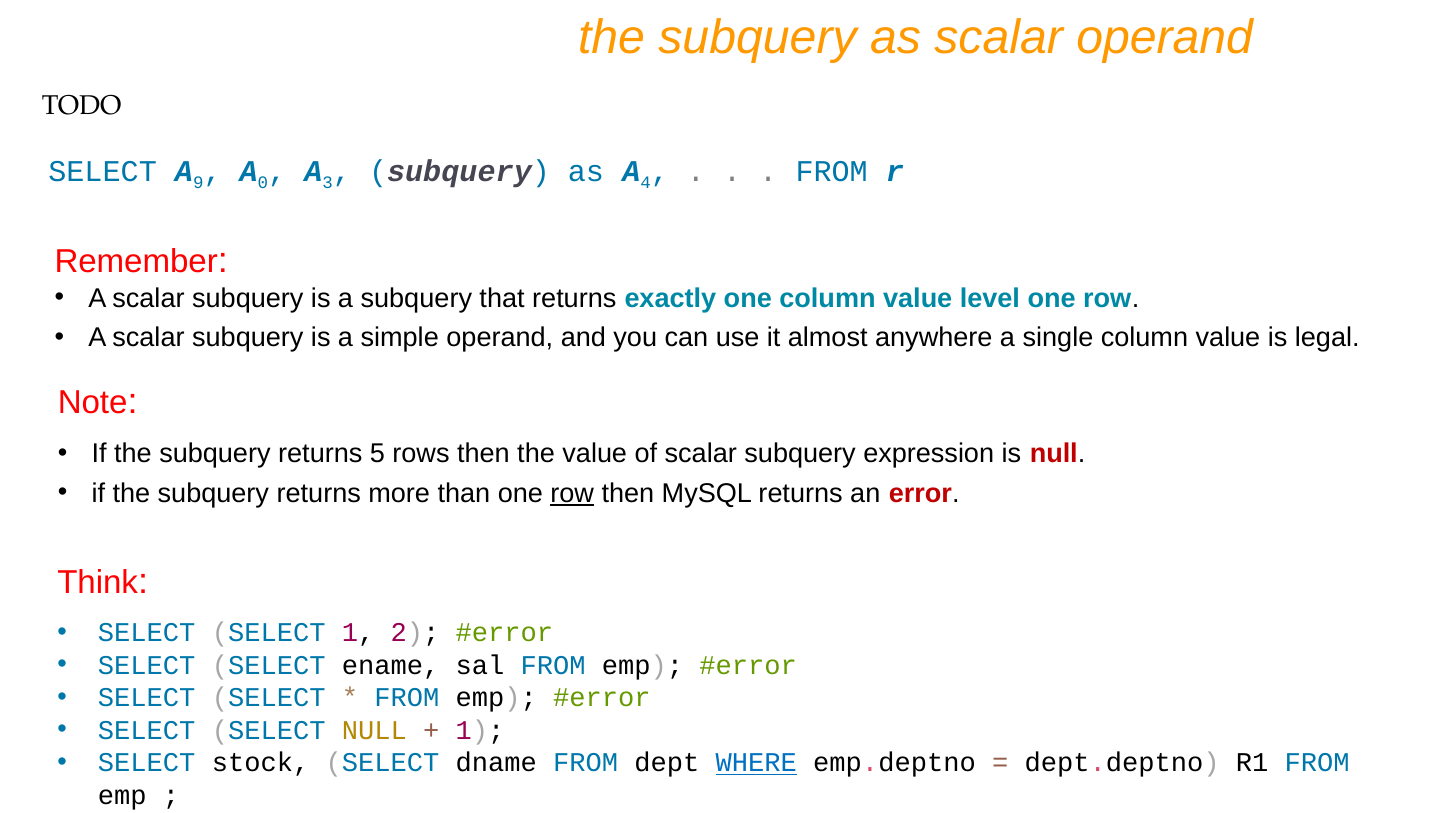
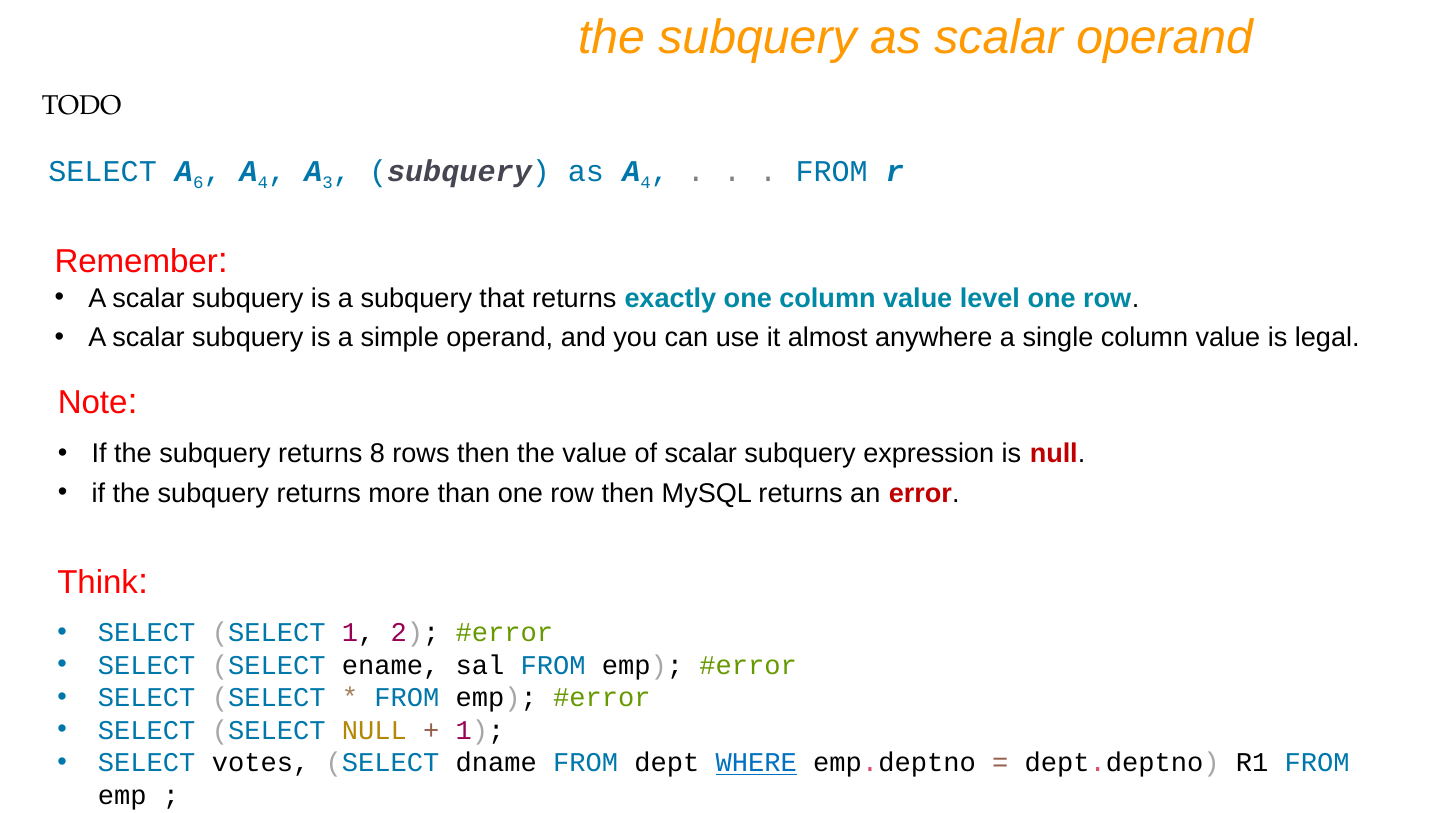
9: 9 -> 6 (198, 183)
0: 0 -> 4 (263, 183)
5: 5 -> 8 (377, 454)
row underline: present -> none (572, 493)
stock: stock -> votes (261, 763)
